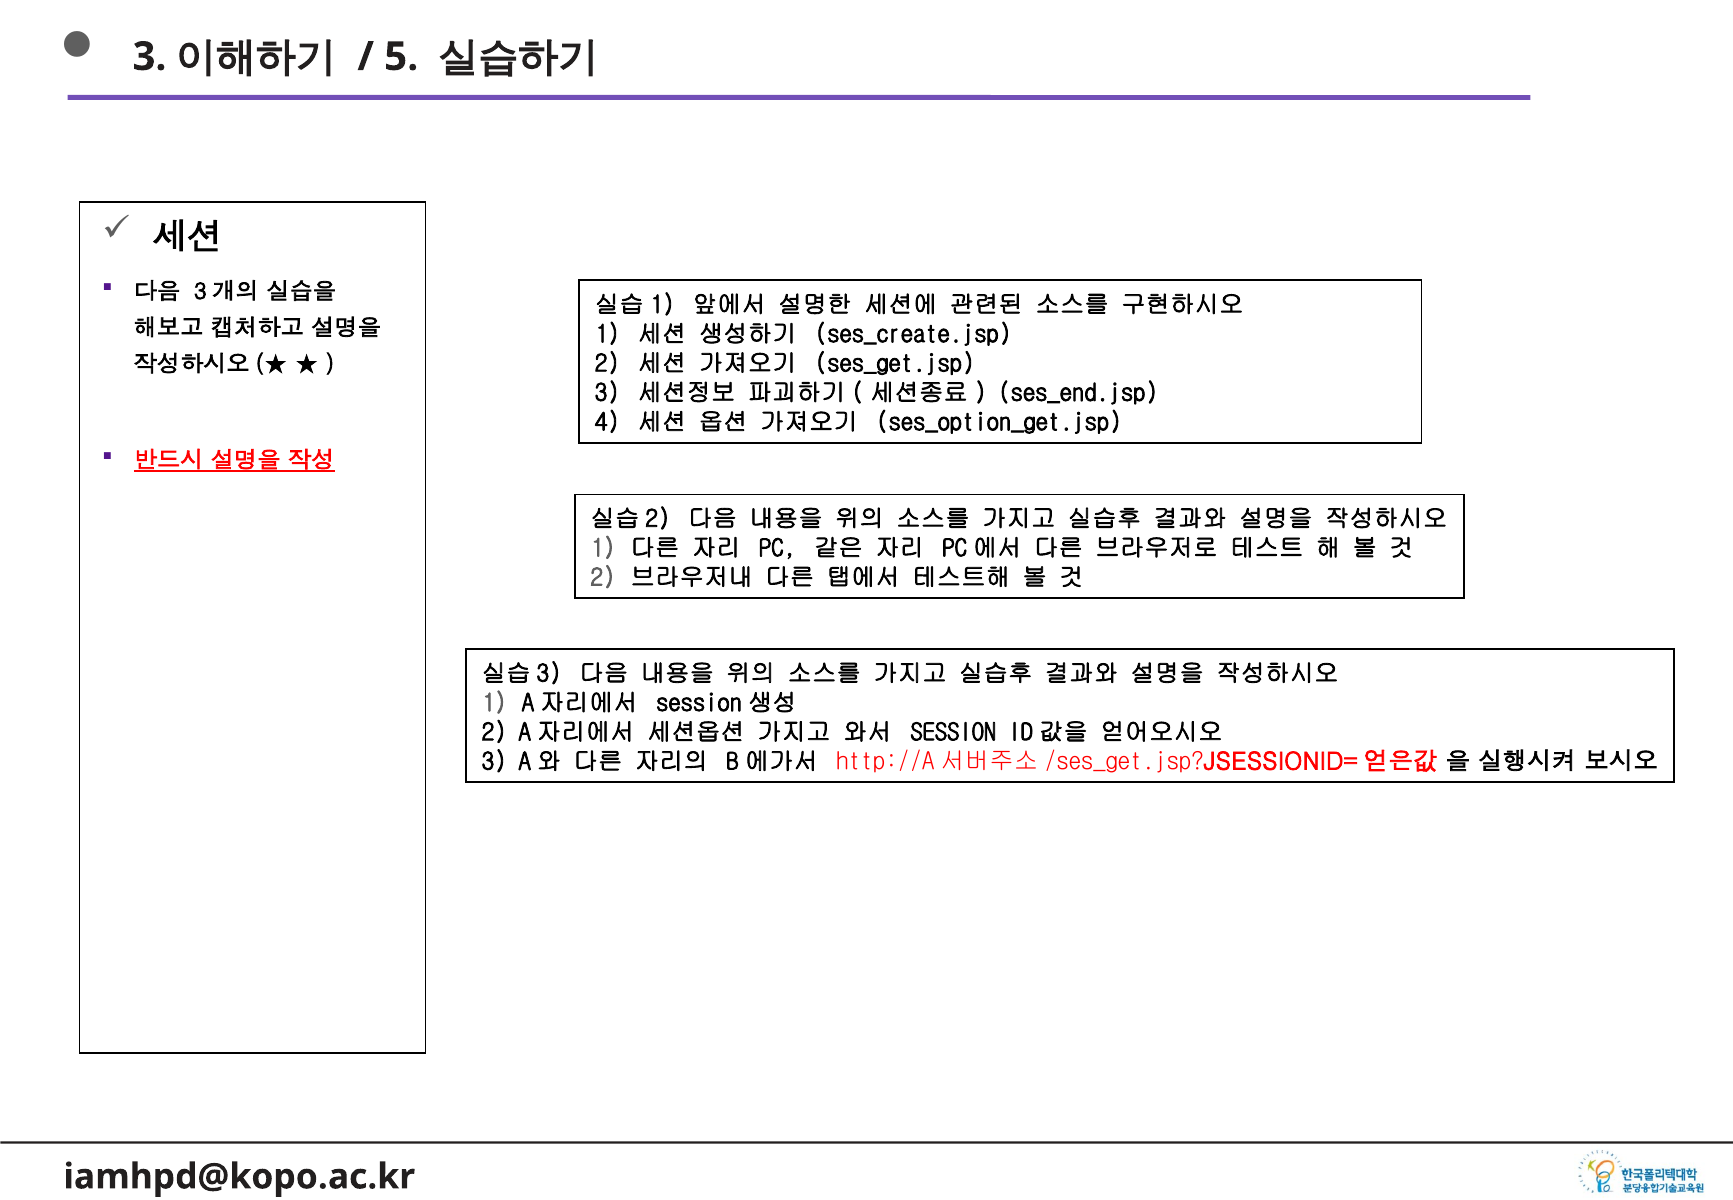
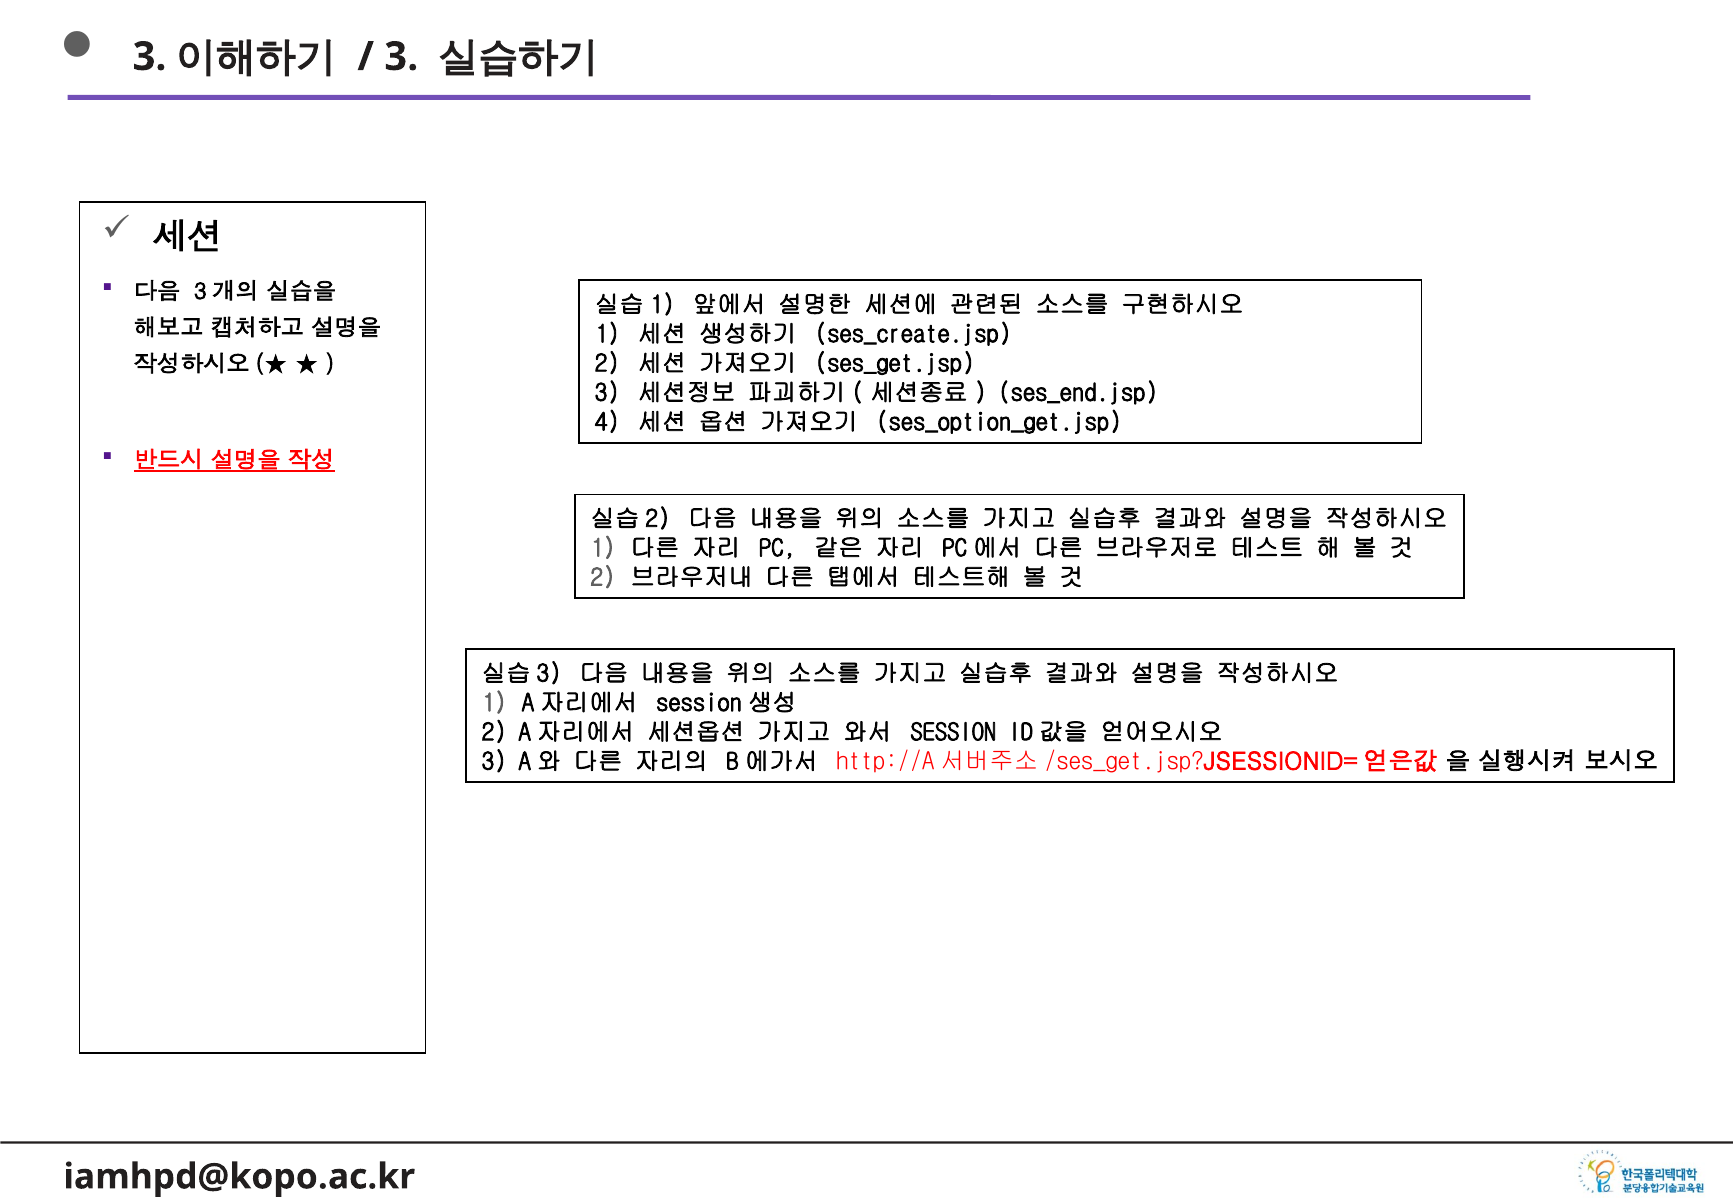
5: 5 -> 3 (401, 57)
